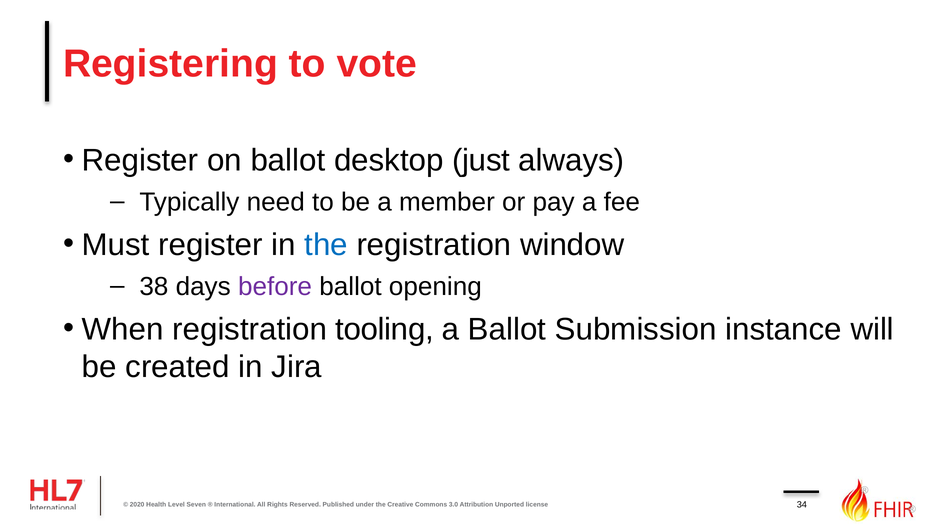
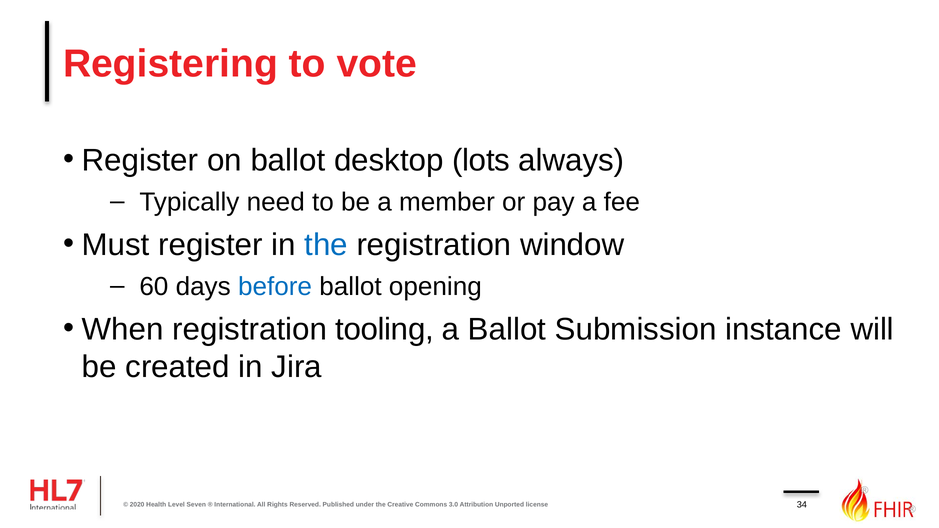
just: just -> lots (481, 160)
38: 38 -> 60 (154, 287)
before colour: purple -> blue (275, 287)
